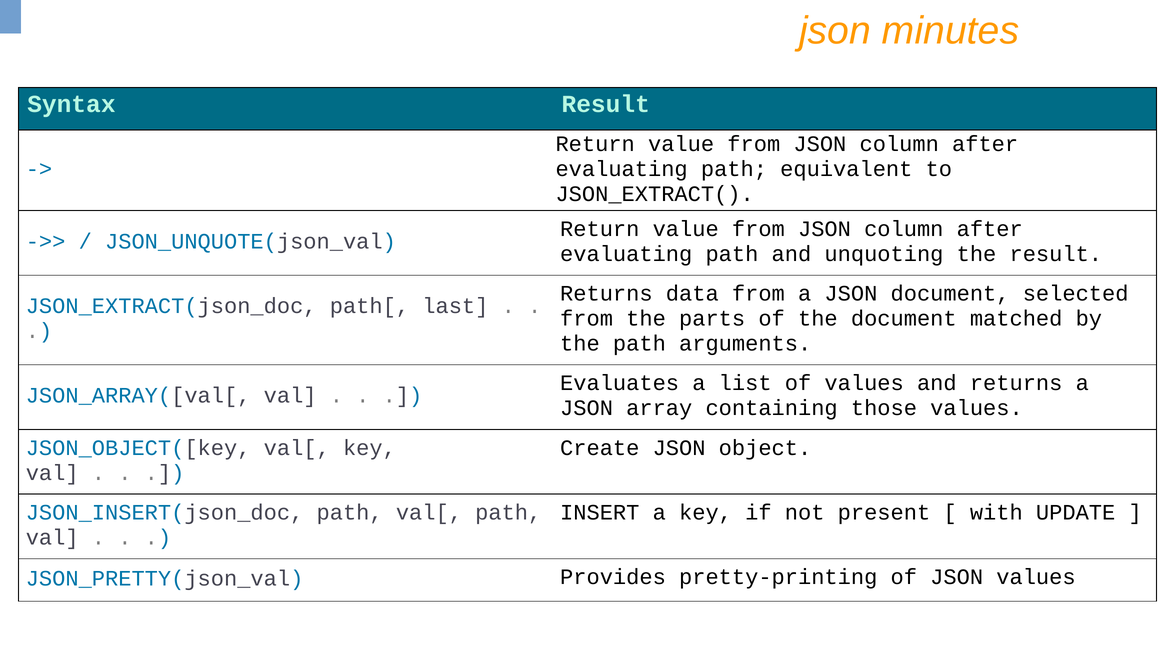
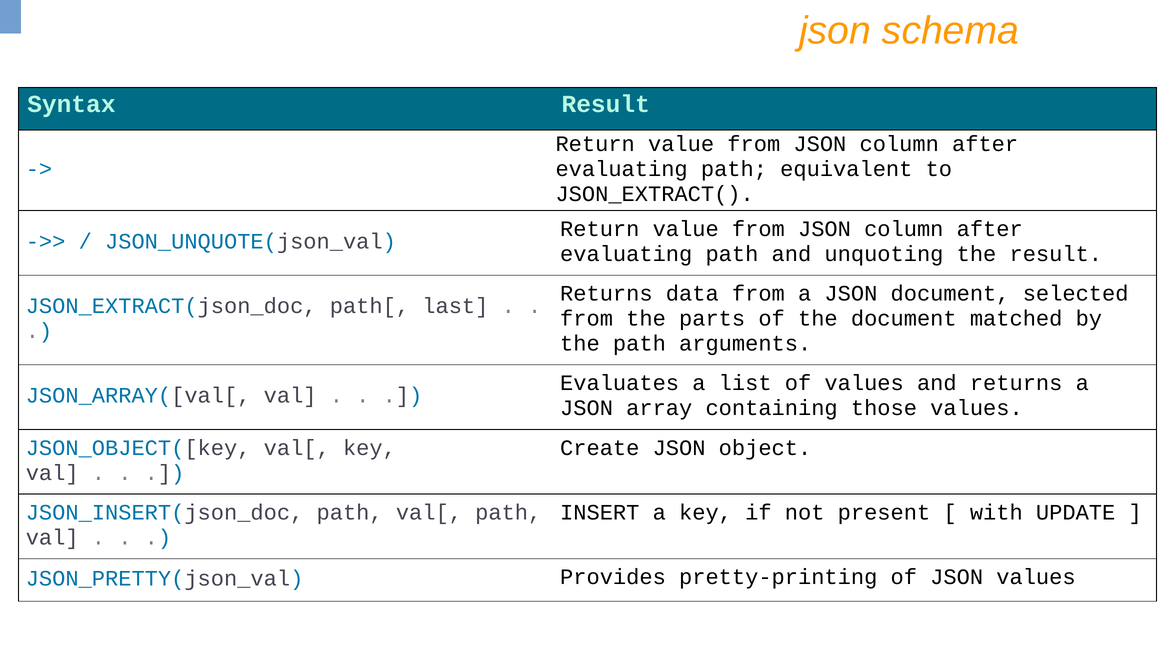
minutes: minutes -> schema (951, 31)
